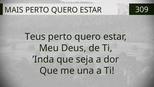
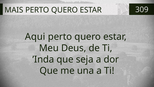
Teus: Teus -> Aqui (35, 37)
